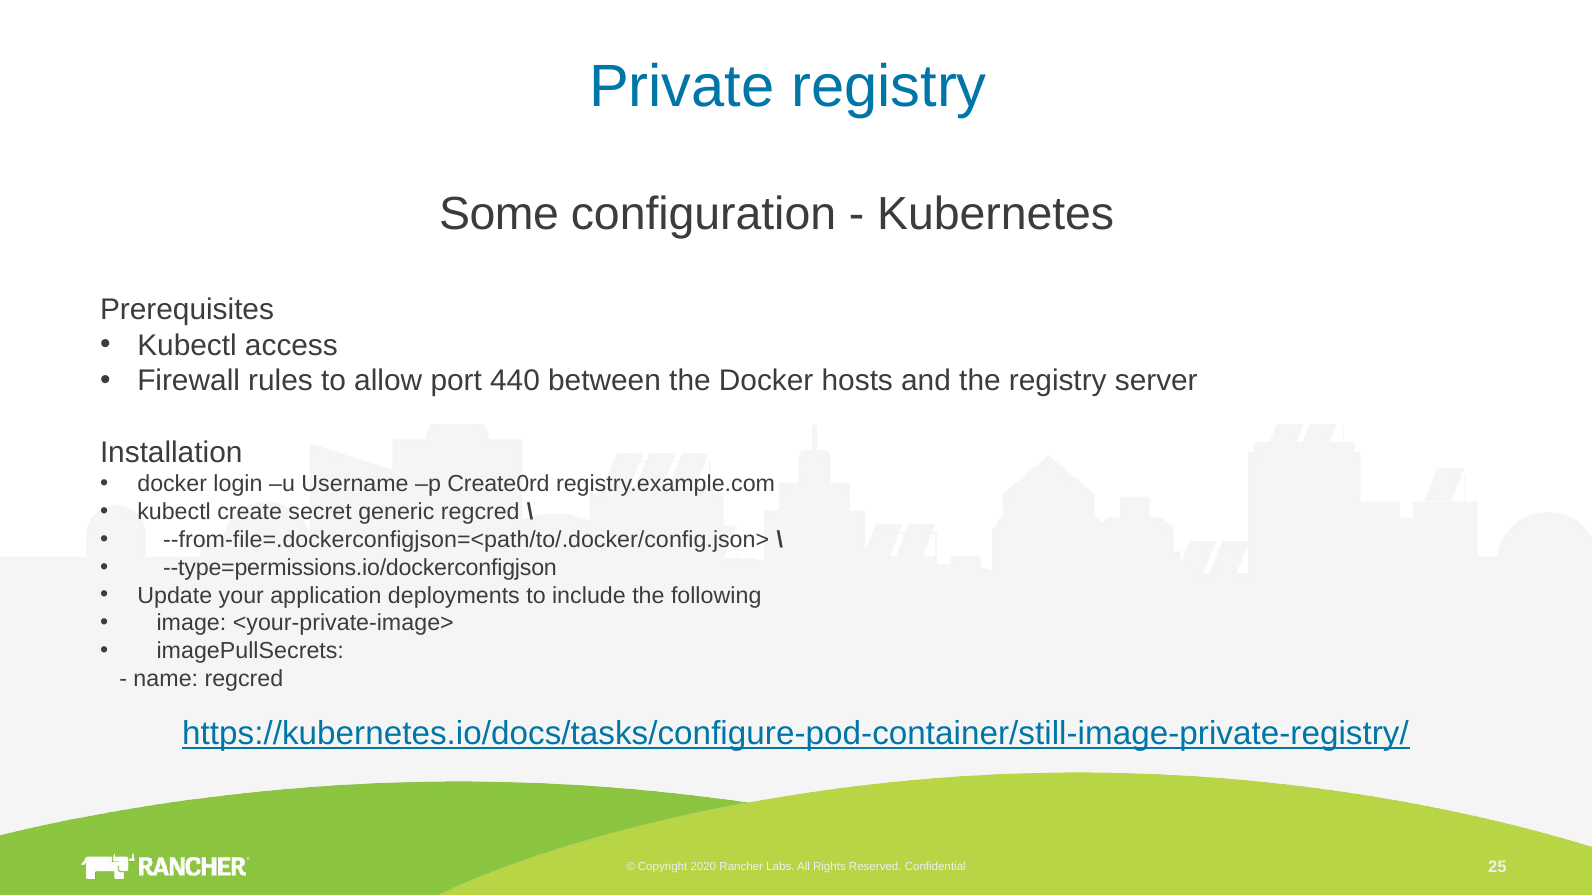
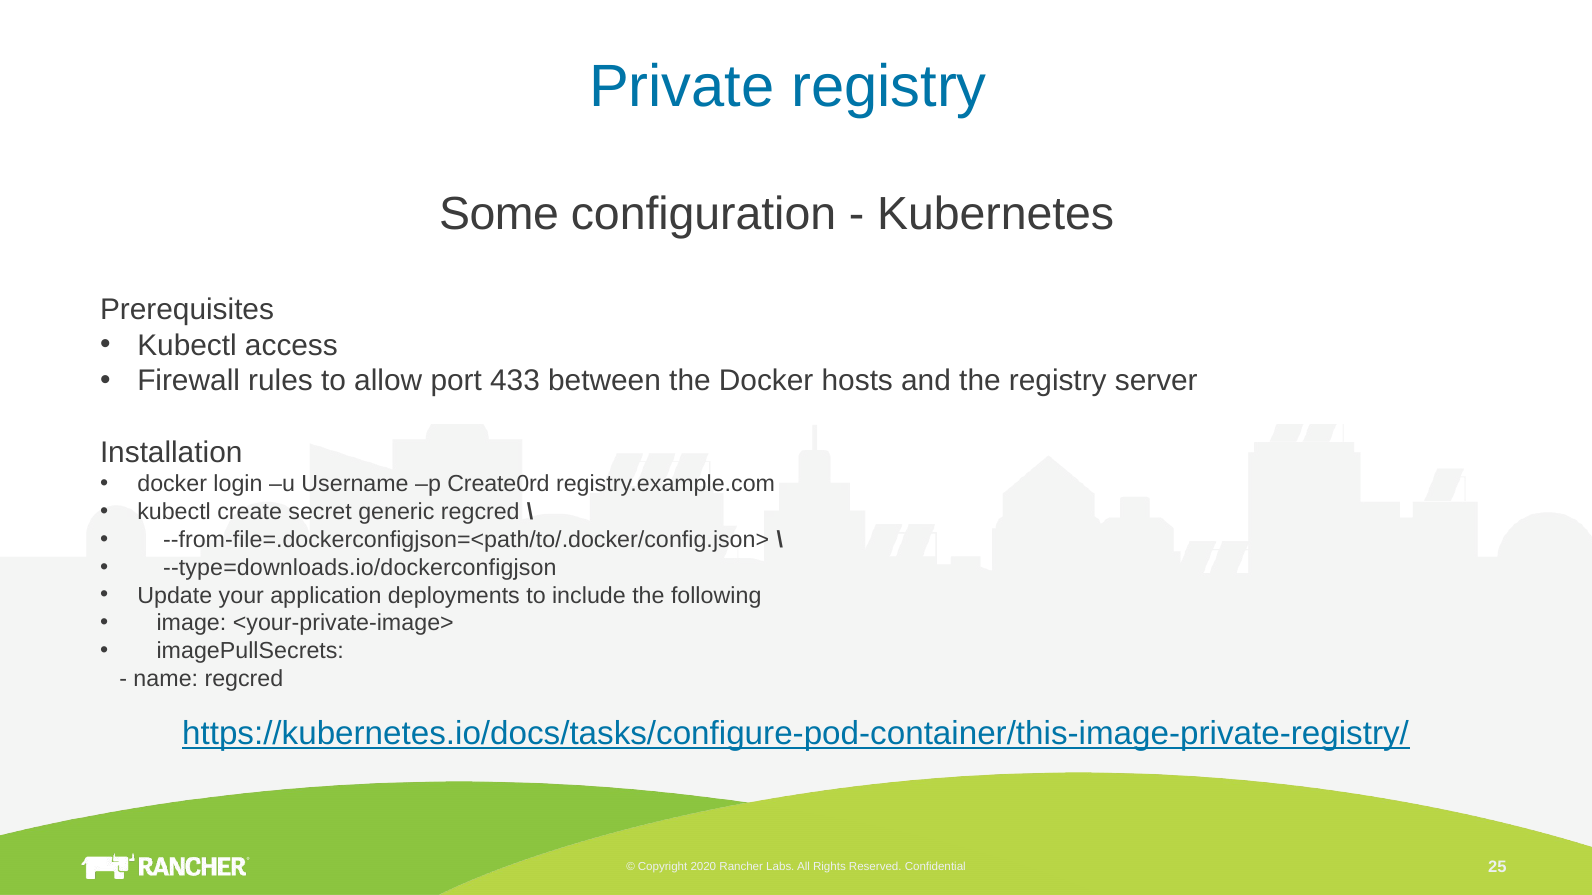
440: 440 -> 433 (515, 381)
--type=permissions.io/dockerconfigjson: --type=permissions.io/dockerconfigjson -> --type=downloads.io/dockerconfigjson (360, 568)
https://kubernetes.io/docs/tasks/configure-pod-container/still-image-private-registry/: https://kubernetes.io/docs/tasks/configure-pod-container/still-image-private-registry/ -> https://kubernetes.io/docs/tasks/configure-pod-container/this-image-private-registry/ (796, 734)
